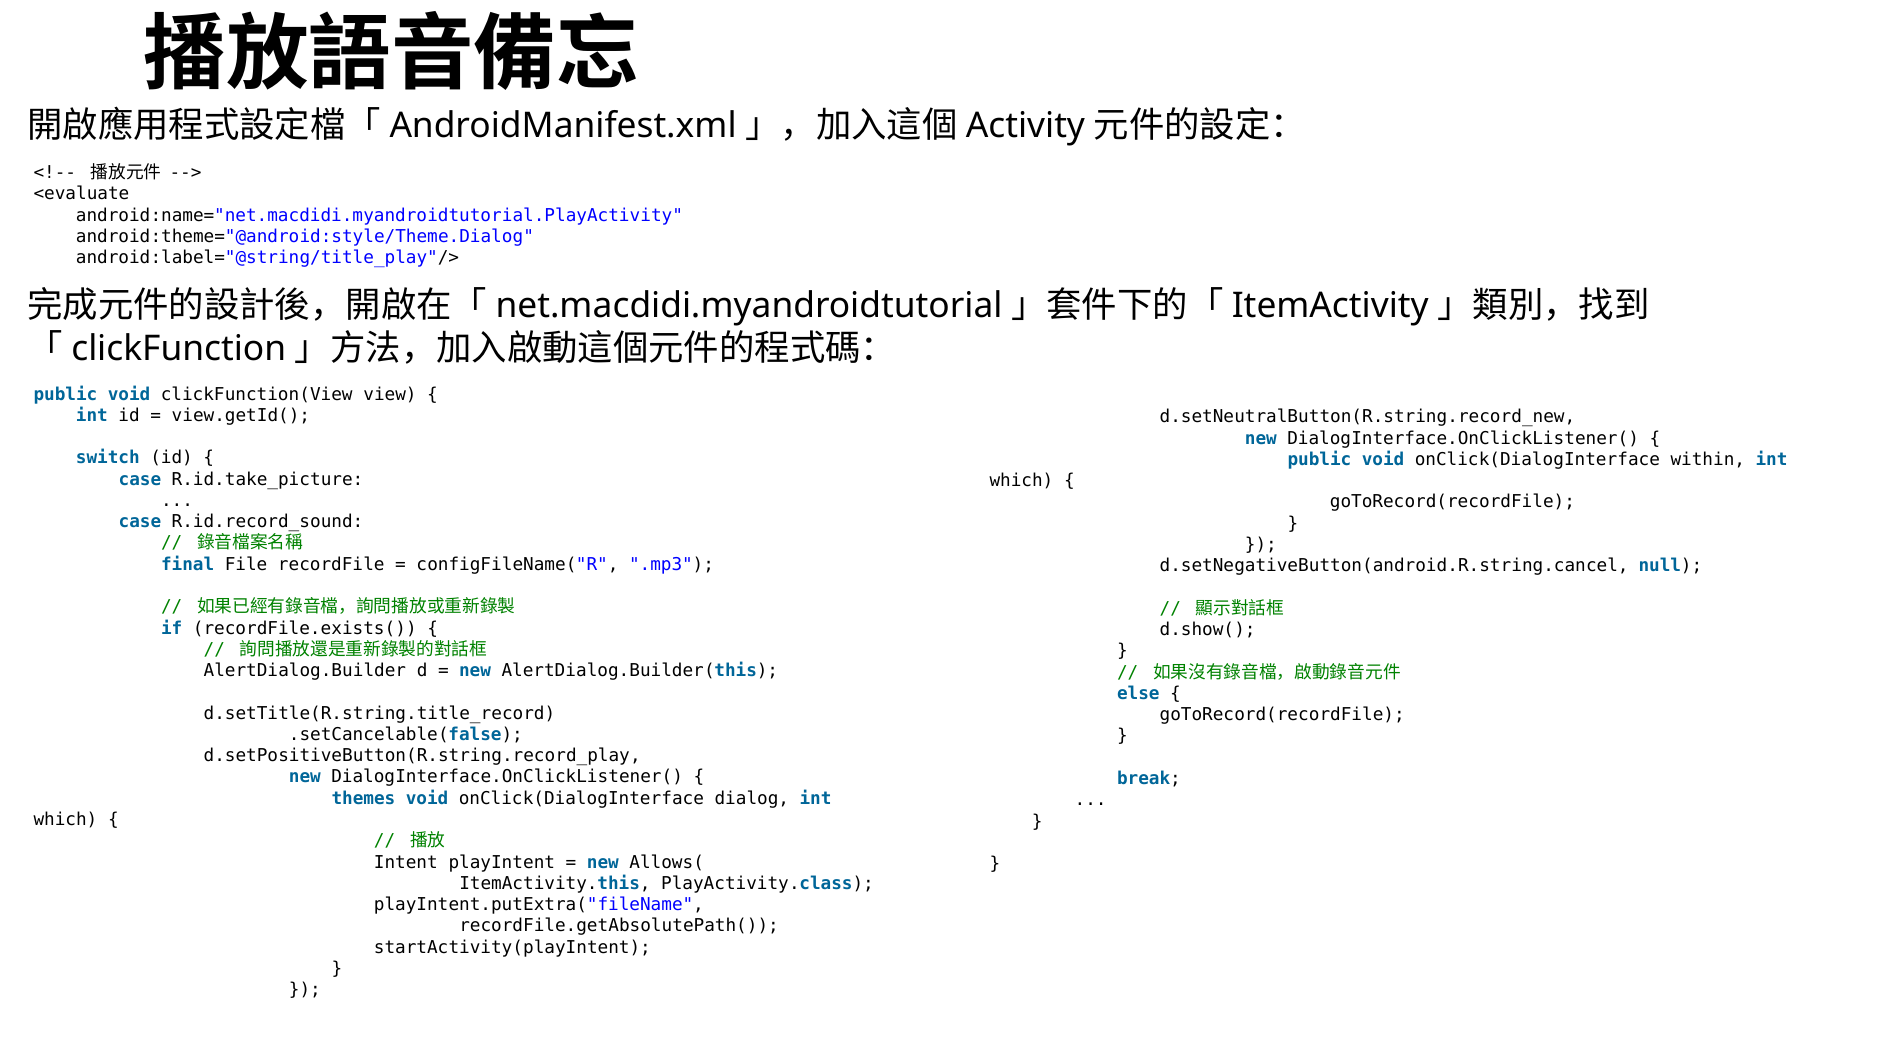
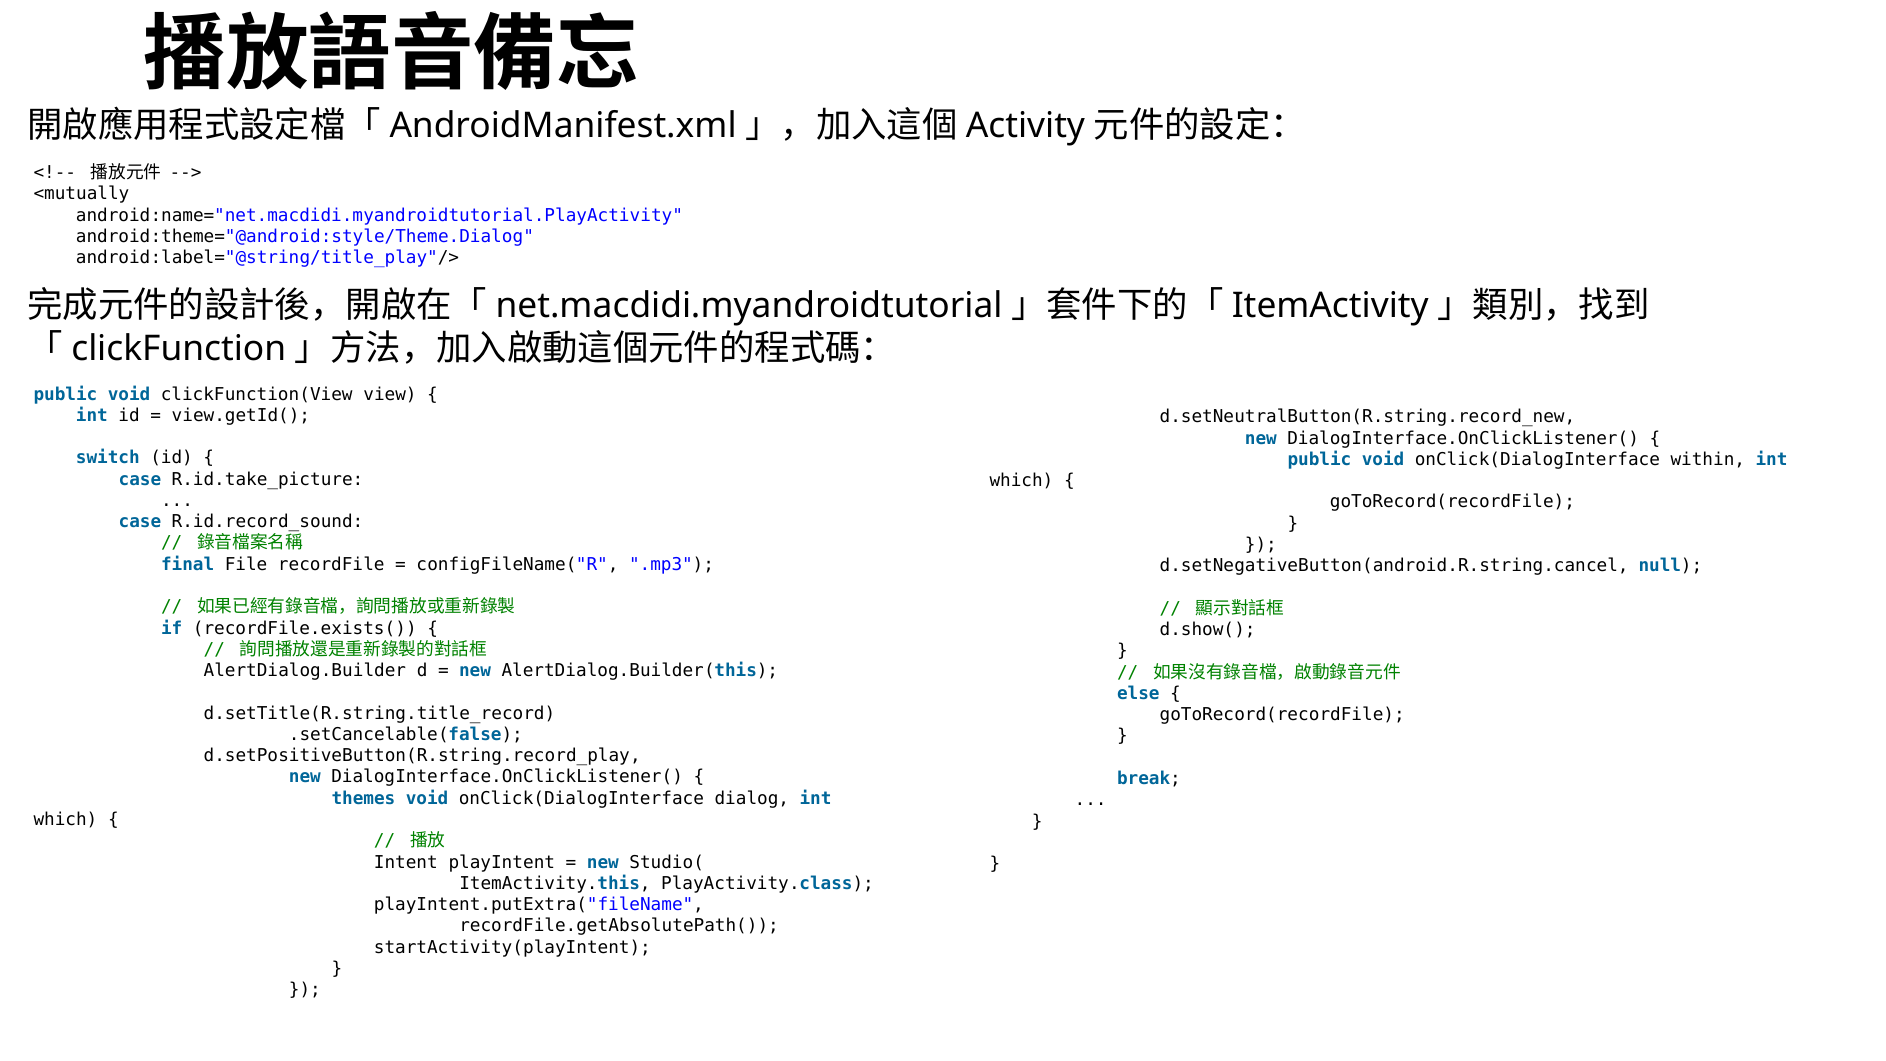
<evaluate: <evaluate -> <mutually (81, 194)
Allows(: Allows( -> Studio( (667, 862)
